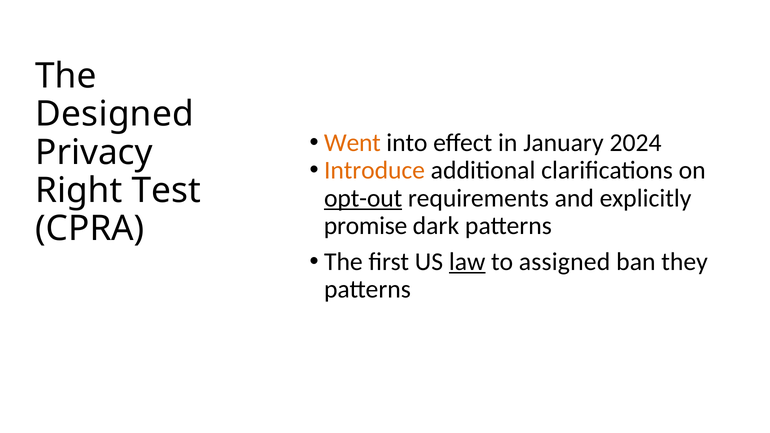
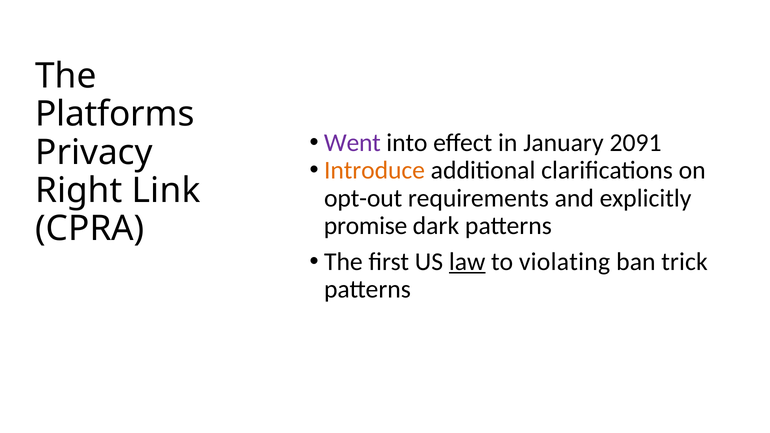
Designed: Designed -> Platforms (115, 114)
Went colour: orange -> purple (352, 143)
2024: 2024 -> 2091 (636, 143)
Test: Test -> Link (166, 191)
opt-out underline: present -> none (363, 198)
assigned: assigned -> violating (565, 262)
they: they -> trick (684, 262)
